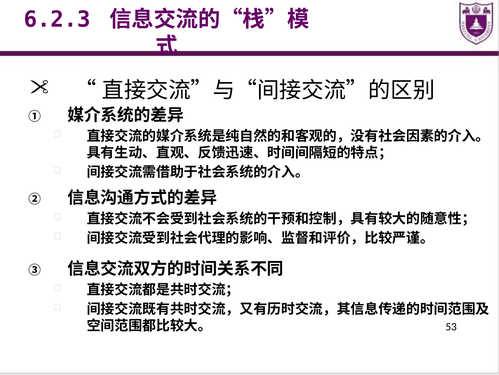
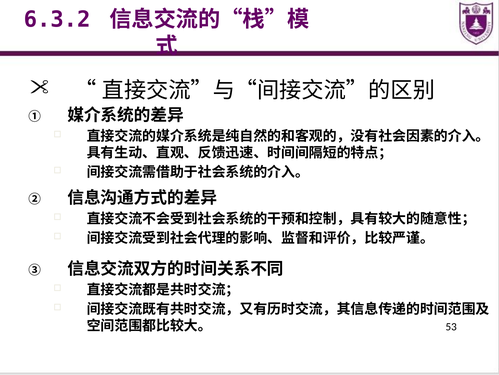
6.2.3: 6.2.3 -> 6.3.2 (57, 20)
